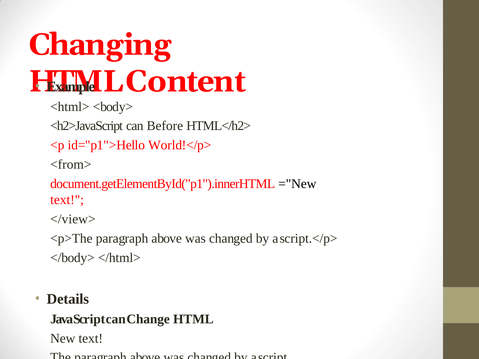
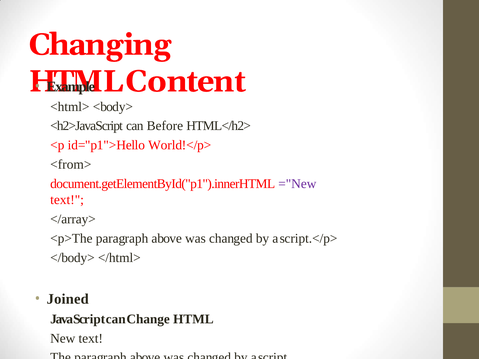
="New colour: black -> purple (297, 184)
</view>: </view> -> </array> (73, 219)
Details: Details -> Joined (68, 299)
